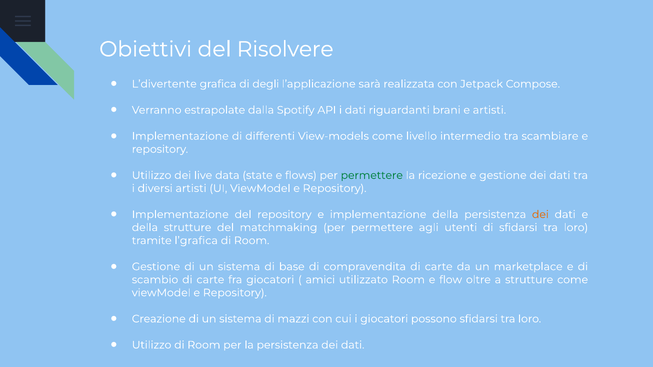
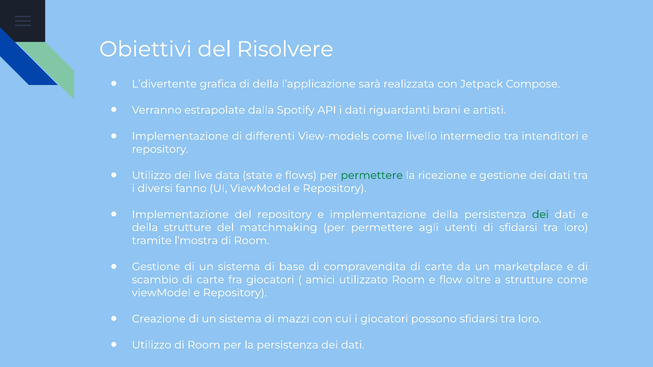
di degli: degli -> della (266, 84)
scambiare: scambiare -> intenditori (550, 136)
diversi artisti: artisti -> fanno (191, 189)
dei colour: orange -> green (540, 215)
l’grafica: l’grafica -> l’mostra (196, 241)
